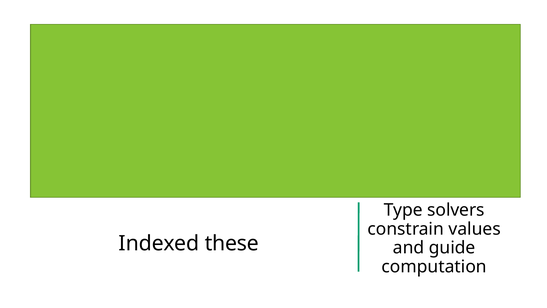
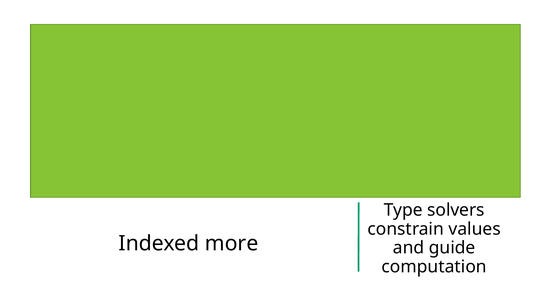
these: these -> more (232, 243)
